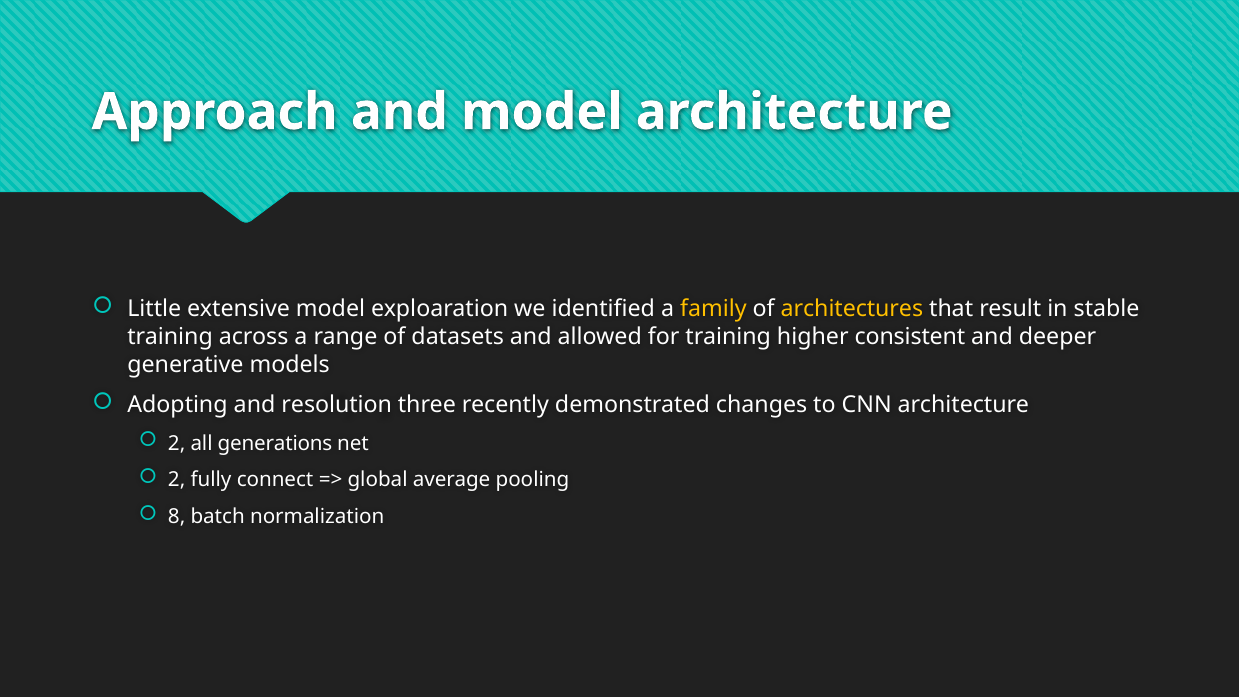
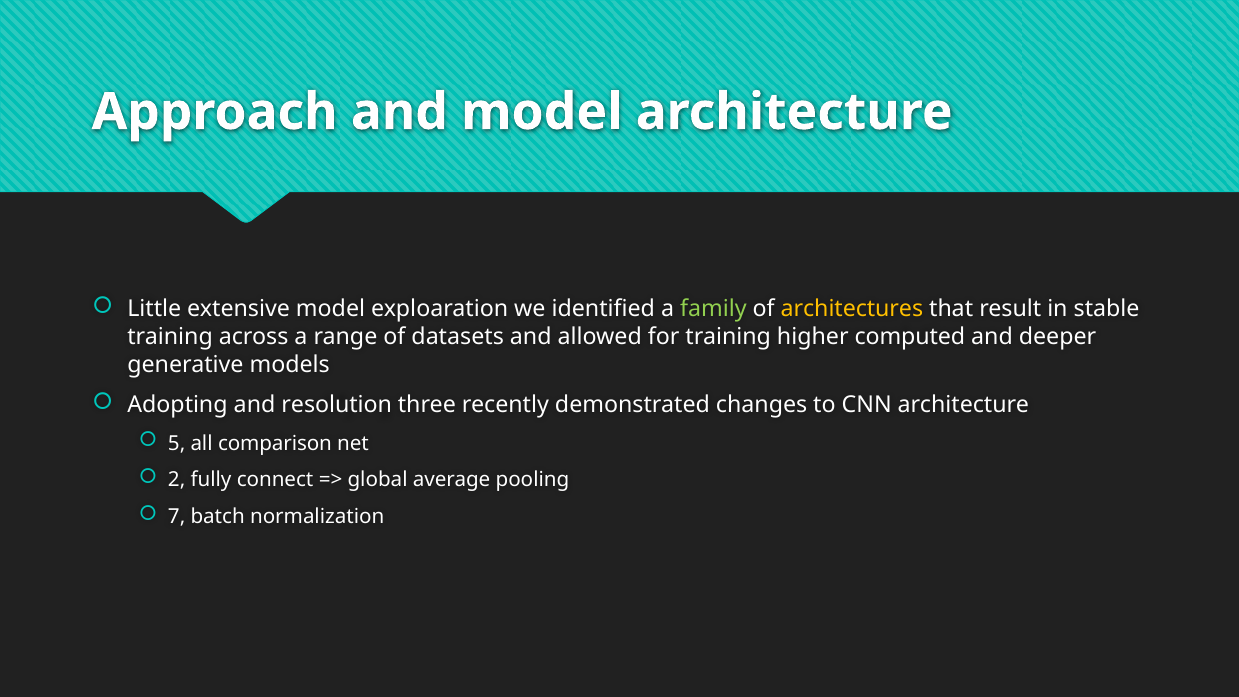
family colour: yellow -> light green (713, 309)
consistent: consistent -> computed (910, 337)
2: 2 -> 5 (177, 443)
generations: generations -> comparison (275, 443)
8: 8 -> 7 (177, 517)
